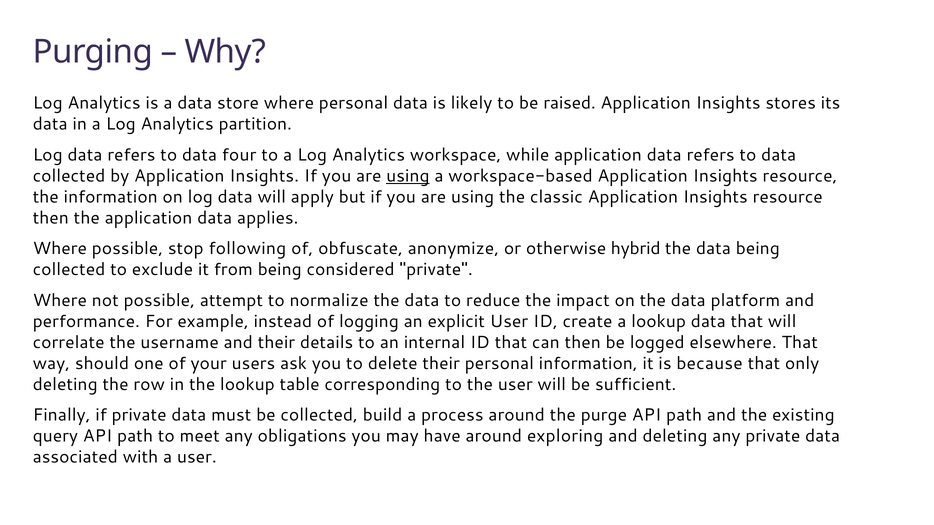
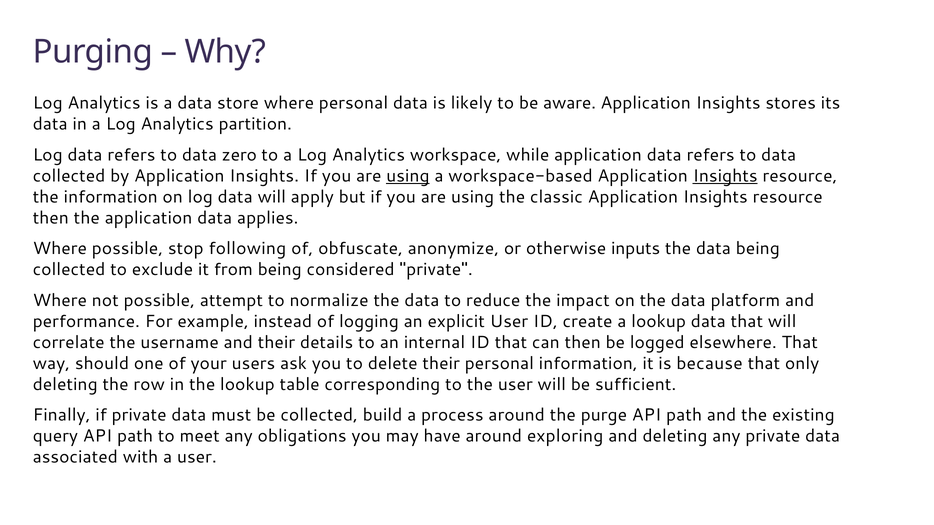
raised: raised -> aware (570, 103)
four: four -> zero (239, 155)
Insights underline: none -> present (725, 176)
hybrid: hybrid -> inputs (636, 249)
